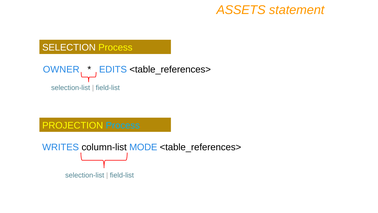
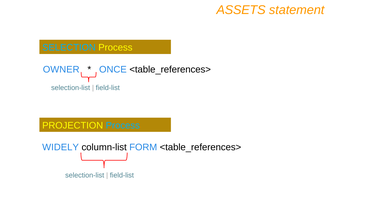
SELECTION colour: white -> light blue (69, 47)
EDITS: EDITS -> ONCE (113, 69)
WRITES: WRITES -> WIDELY (61, 147)
MODE: MODE -> FORM (143, 147)
